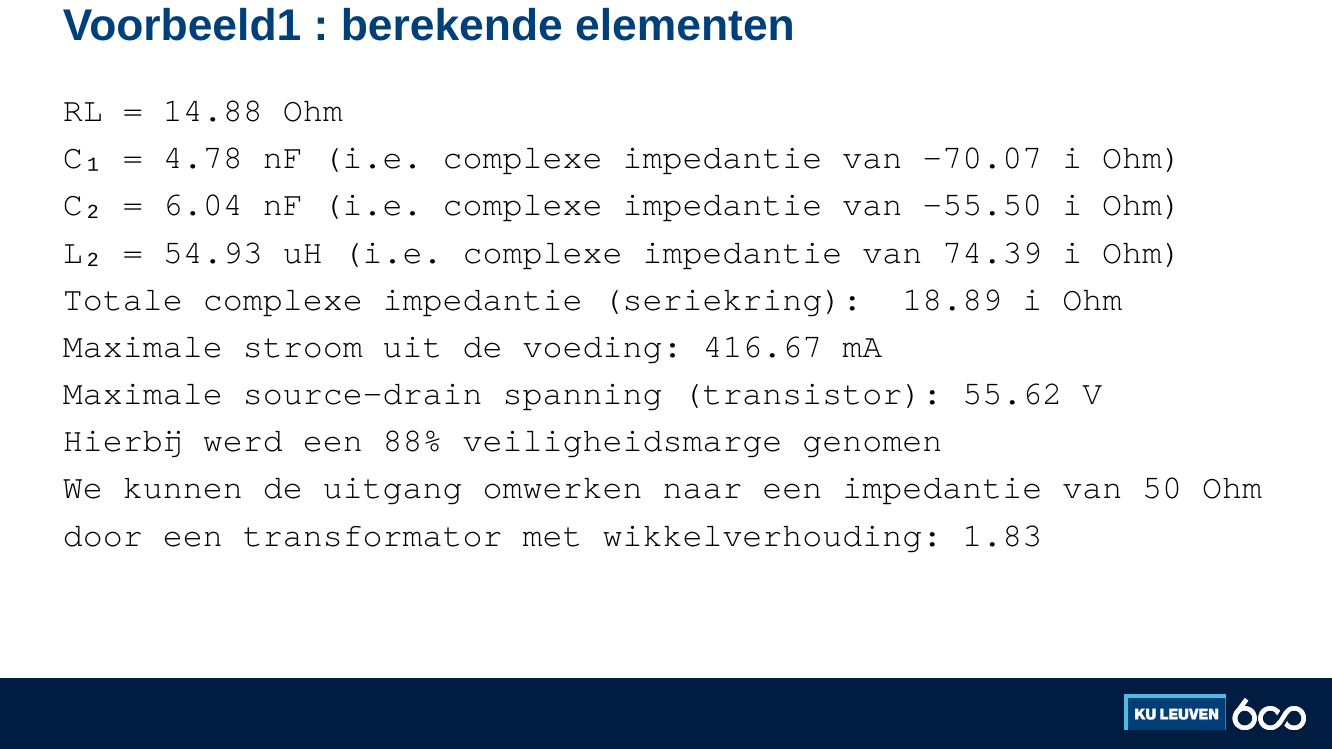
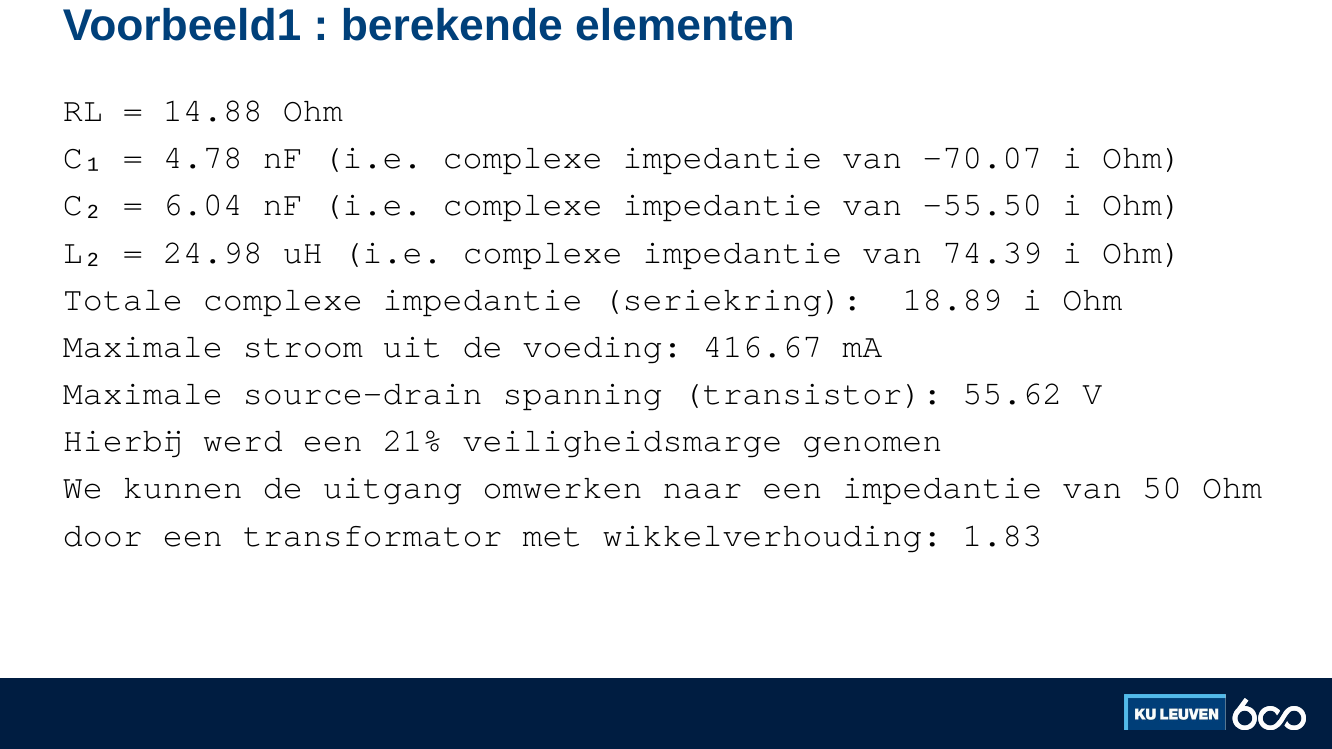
54.93: 54.93 -> 24.98 (213, 252)
88%: 88% -> 21% (413, 441)
